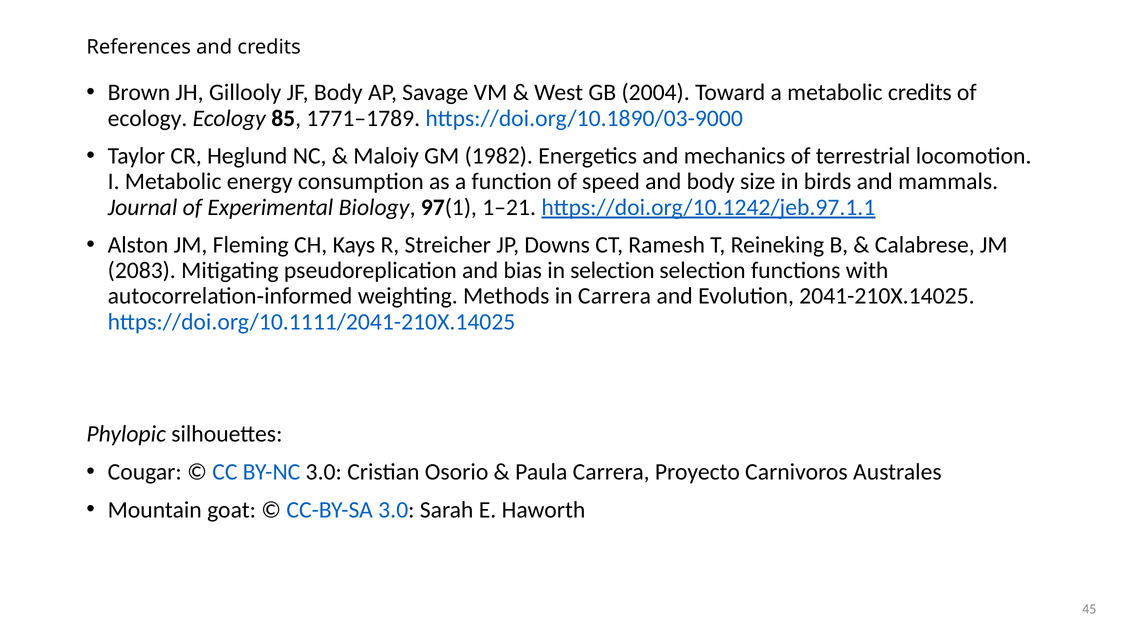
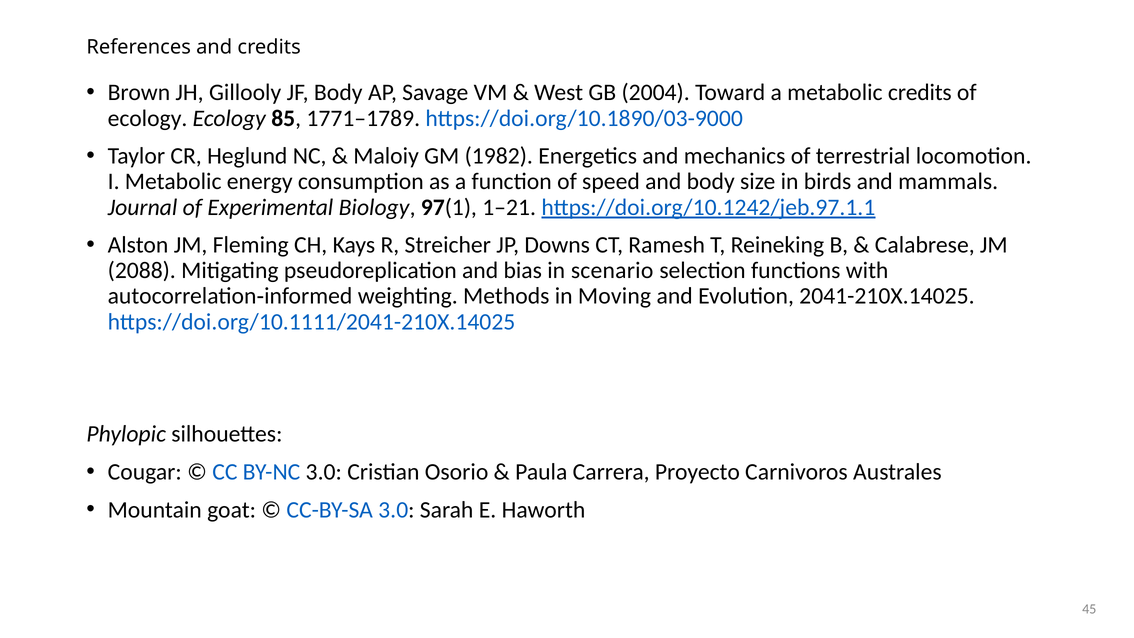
2083: 2083 -> 2088 (142, 270)
in selection: selection -> scenario (612, 270)
in Carrera: Carrera -> Moving (615, 296)
